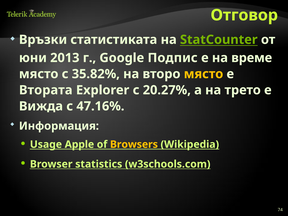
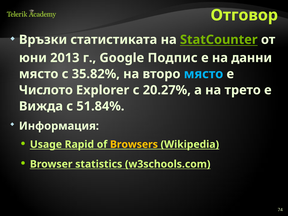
време: време -> данни (252, 58)
място colour: yellow -> light blue (203, 74)
Втората: Втората -> Числото (46, 90)
47.16%: 47.16% -> 51.84% (100, 106)
Apple: Apple -> Rapid (79, 144)
